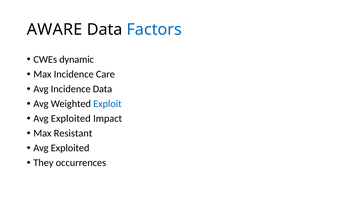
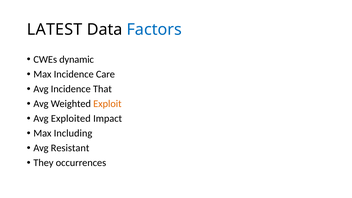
AWARE: AWARE -> LATEST (55, 30)
Incidence Data: Data -> That (102, 89)
Exploit colour: blue -> orange (107, 104)
Resistant: Resistant -> Including (73, 133)
Exploited: Exploited -> Resistant (70, 148)
